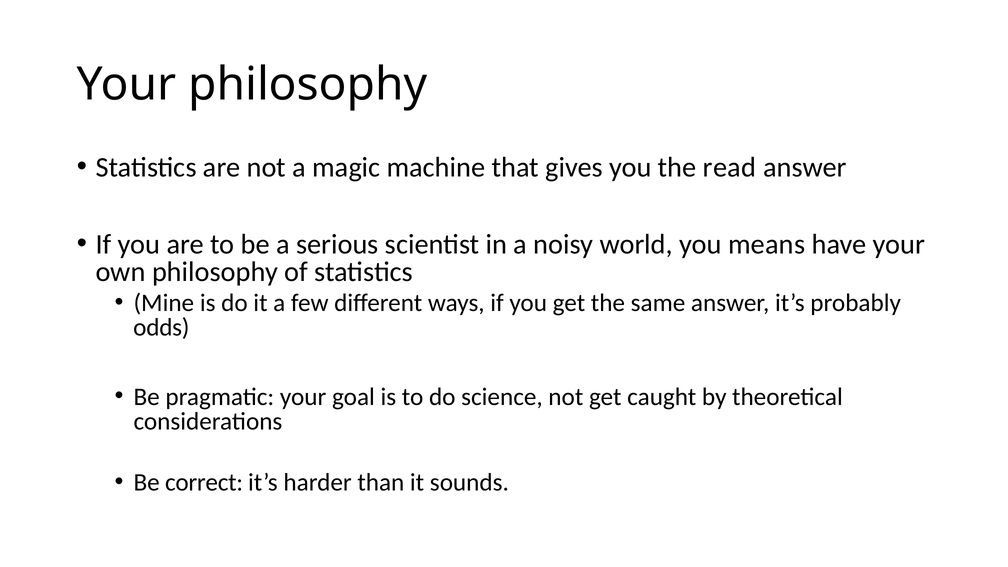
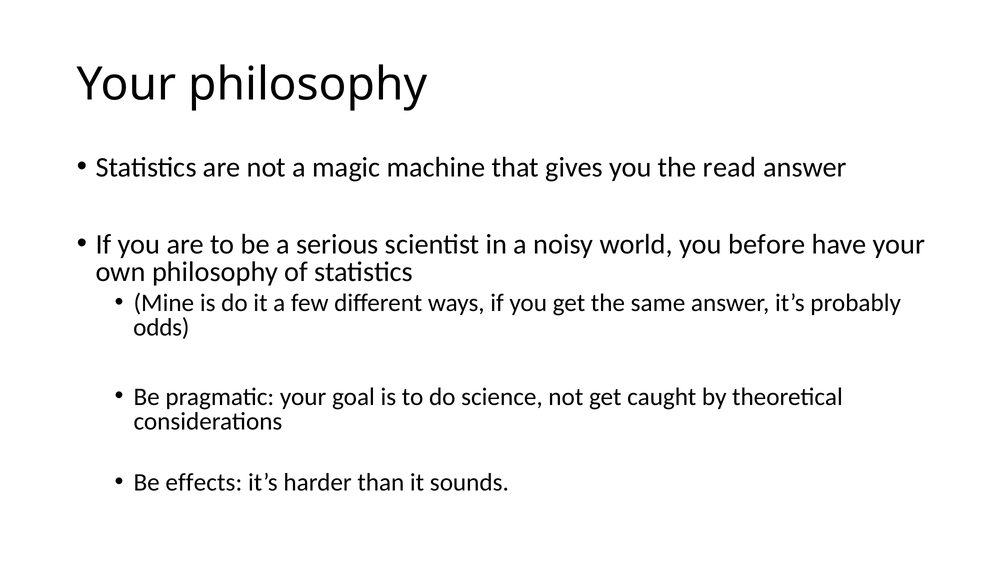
means: means -> before (767, 244)
correct: correct -> effects (204, 482)
